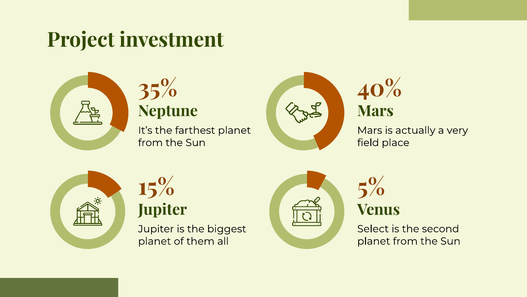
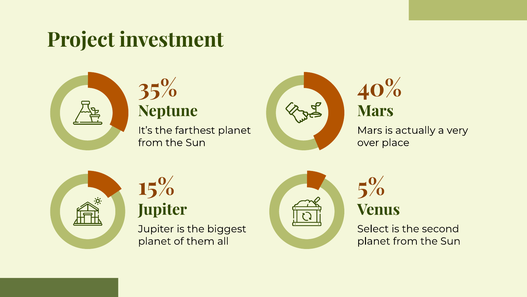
field: field -> over (368, 142)
